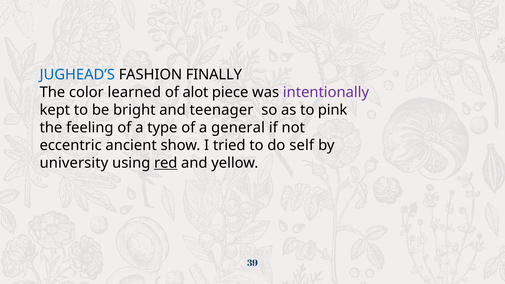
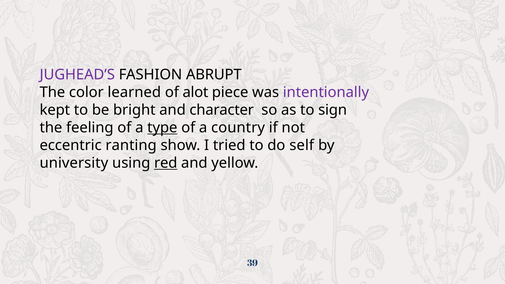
JUGHEAD’S colour: blue -> purple (77, 75)
FINALLY: FINALLY -> ABRUPT (214, 75)
teenager: teenager -> character (222, 110)
pink: pink -> sign (333, 110)
type underline: none -> present (162, 128)
general: general -> country (238, 128)
ancient: ancient -> ranting (131, 145)
